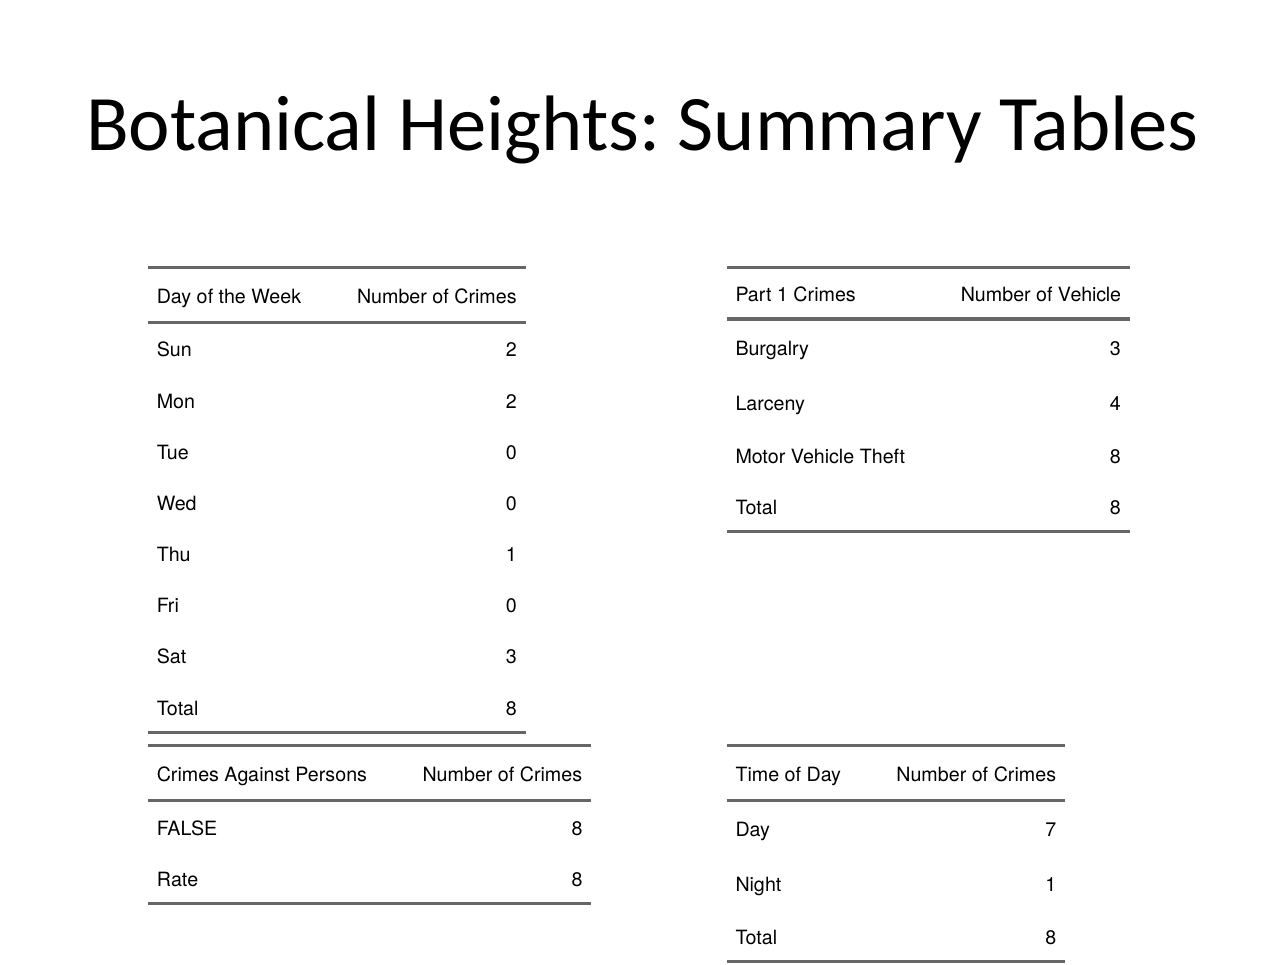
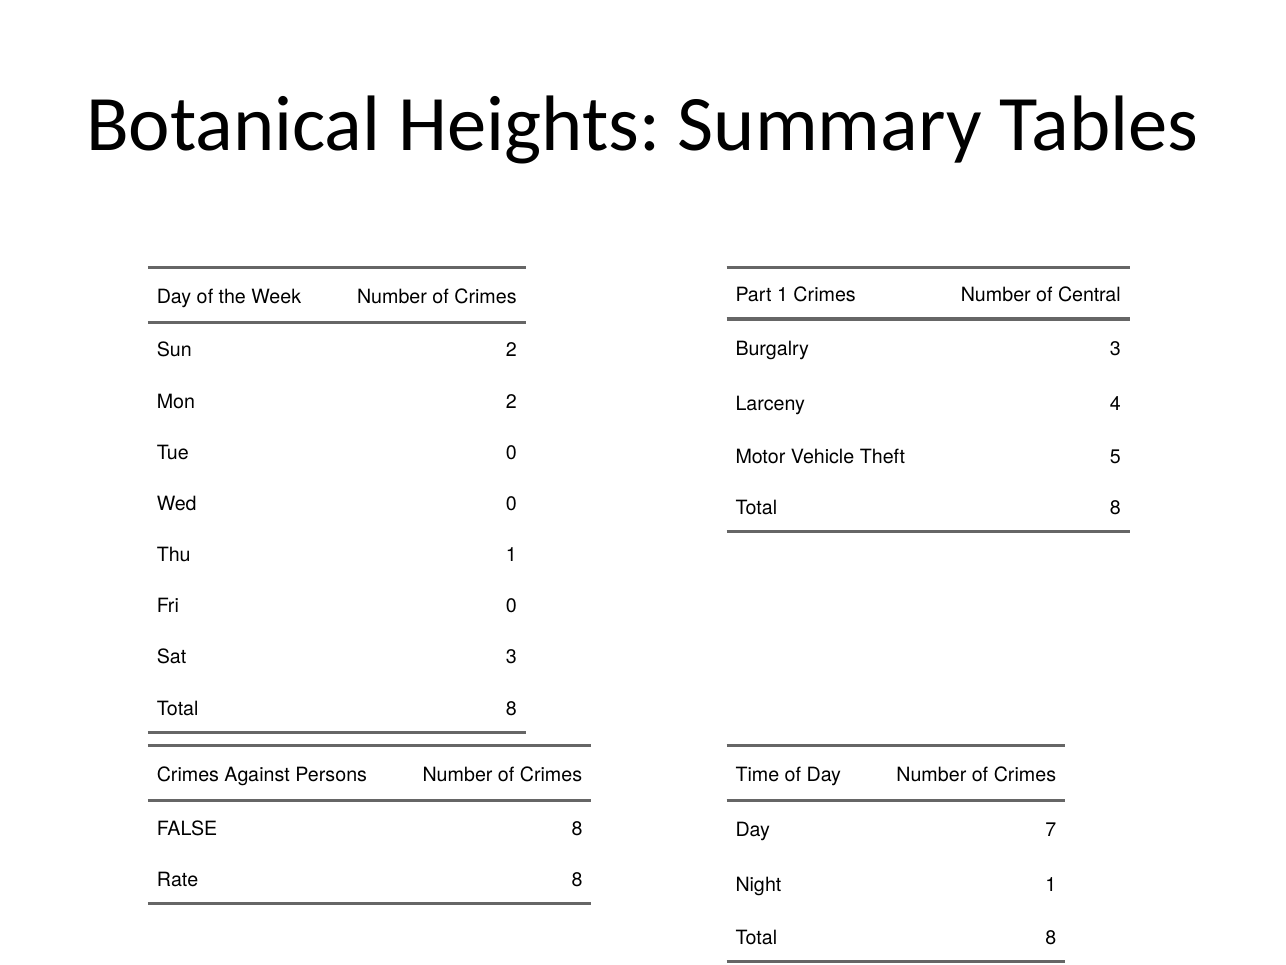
of Vehicle: Vehicle -> Central (1089, 295)
Theft 8: 8 -> 5 (1115, 457)
